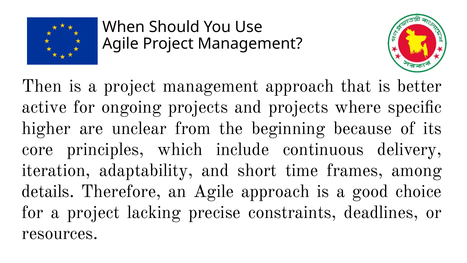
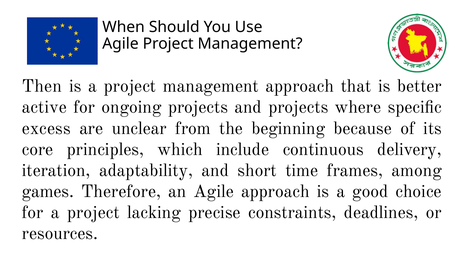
higher: higher -> excess (46, 128)
details: details -> games (48, 191)
